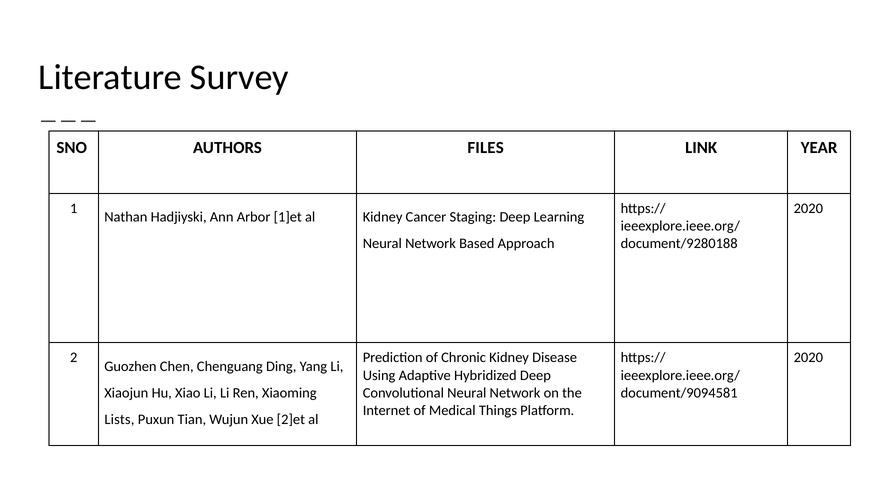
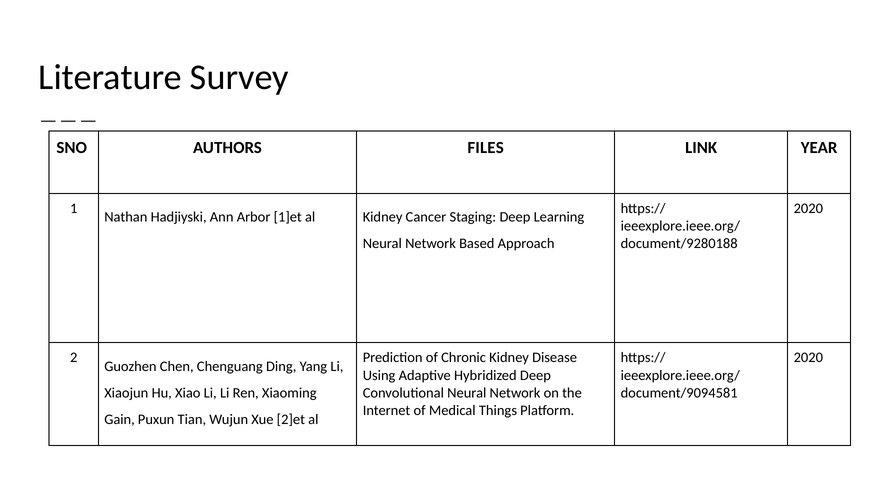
Lists: Lists -> Gain (120, 420)
